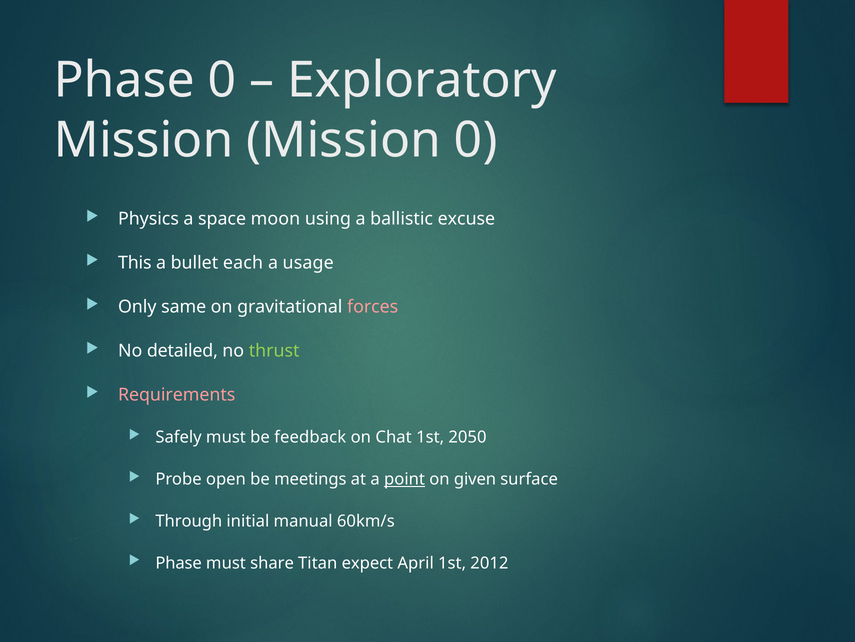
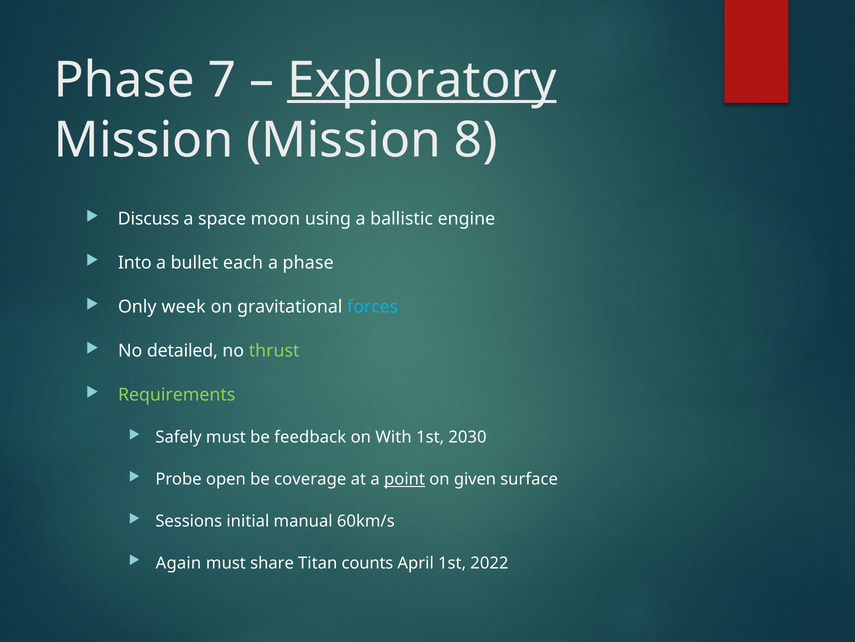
Phase 0: 0 -> 7 (222, 80)
Exploratory underline: none -> present (422, 80)
Mission 0: 0 -> 8 (476, 140)
Physics: Physics -> Discuss (149, 219)
excuse: excuse -> engine (466, 219)
This: This -> Into (135, 263)
a usage: usage -> phase (308, 263)
same: same -> week (184, 307)
forces colour: pink -> light blue (373, 307)
Requirements colour: pink -> light green (177, 395)
Chat: Chat -> With (394, 437)
2050: 2050 -> 2030 (467, 437)
meetings: meetings -> coverage (310, 479)
Through: Through -> Sessions (189, 521)
Phase: Phase -> Again (178, 562)
expect: expect -> counts (367, 562)
2012: 2012 -> 2022 (489, 562)
